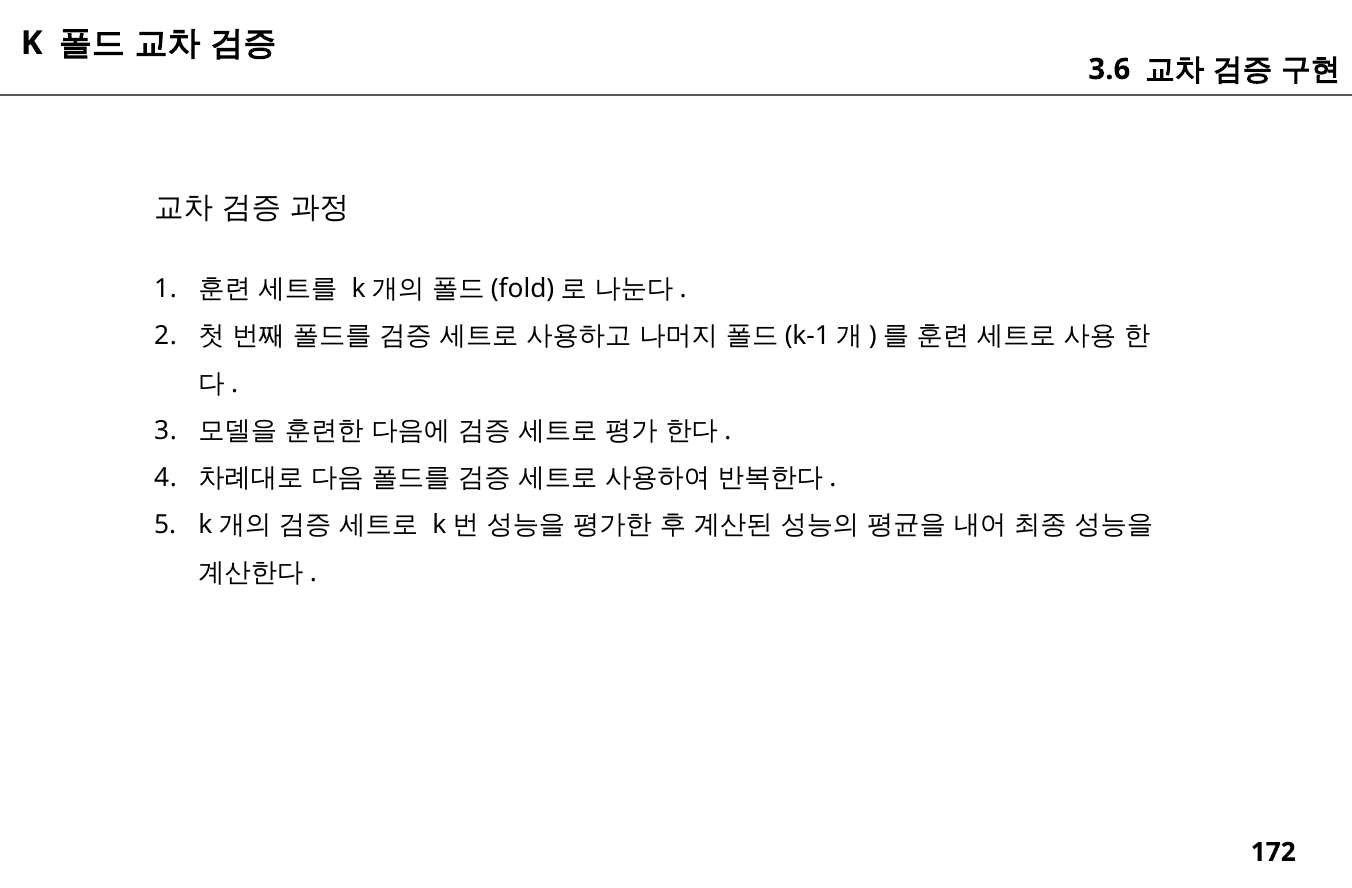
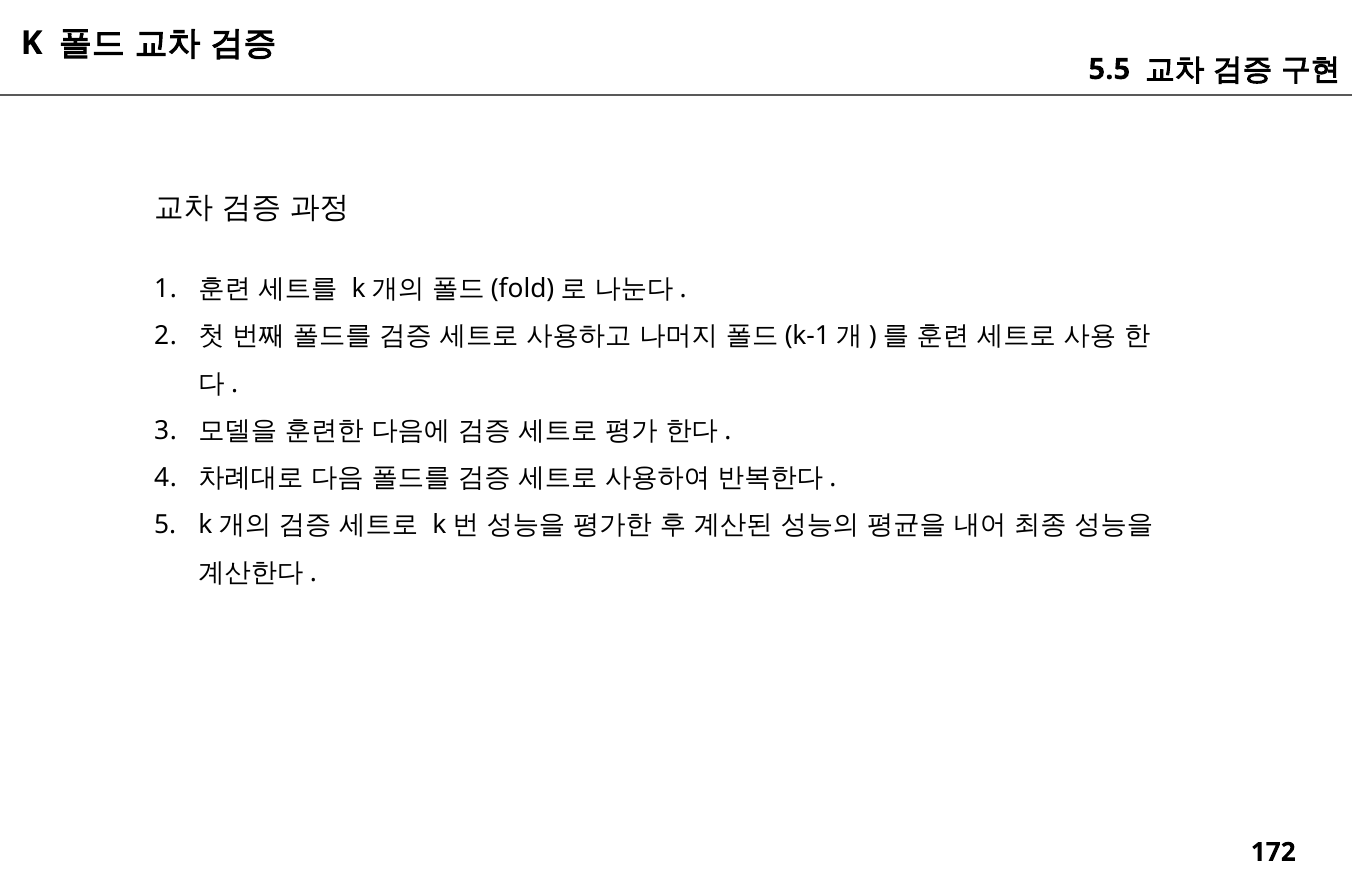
3.6: 3.6 -> 5.5 (1109, 69)
